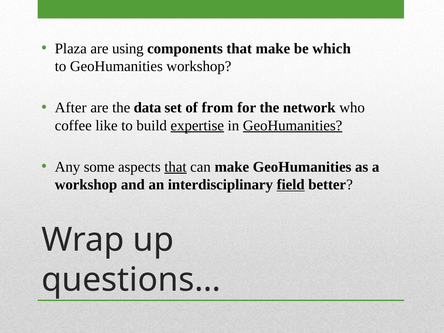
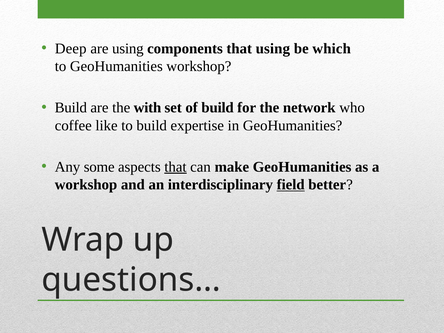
Plaza: Plaza -> Deep (71, 49)
that make: make -> using (273, 49)
After: After -> Build (71, 108)
data: data -> with (147, 108)
of from: from -> build (218, 108)
expertise underline: present -> none (197, 125)
GeoHumanities underline: present -> none (293, 125)
